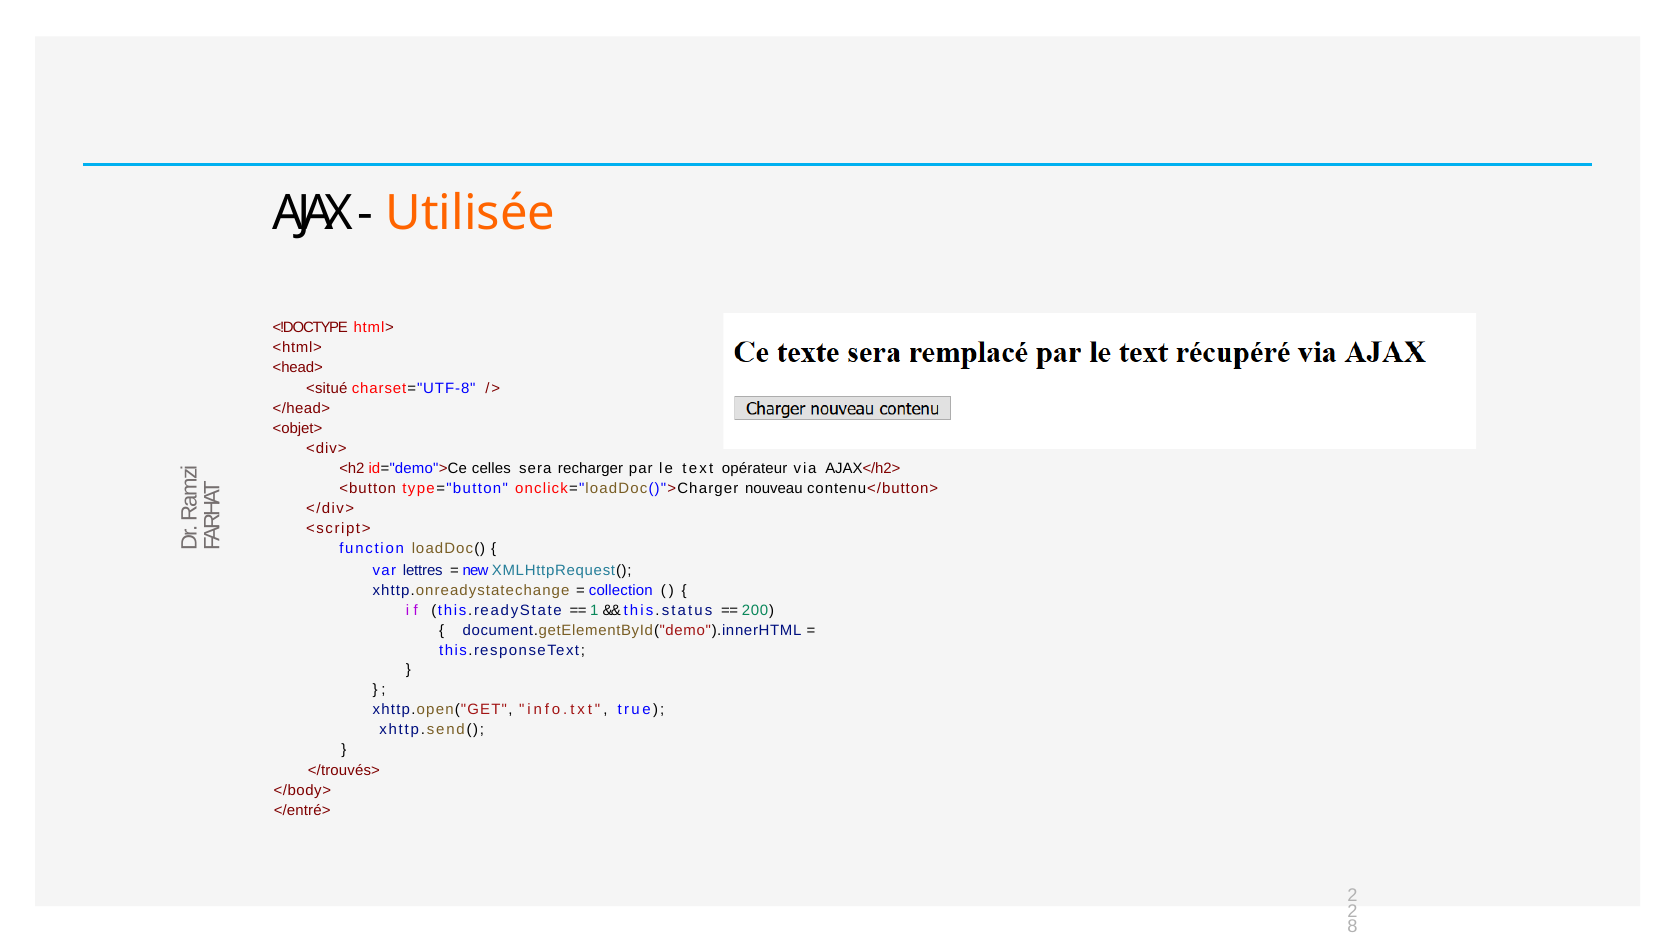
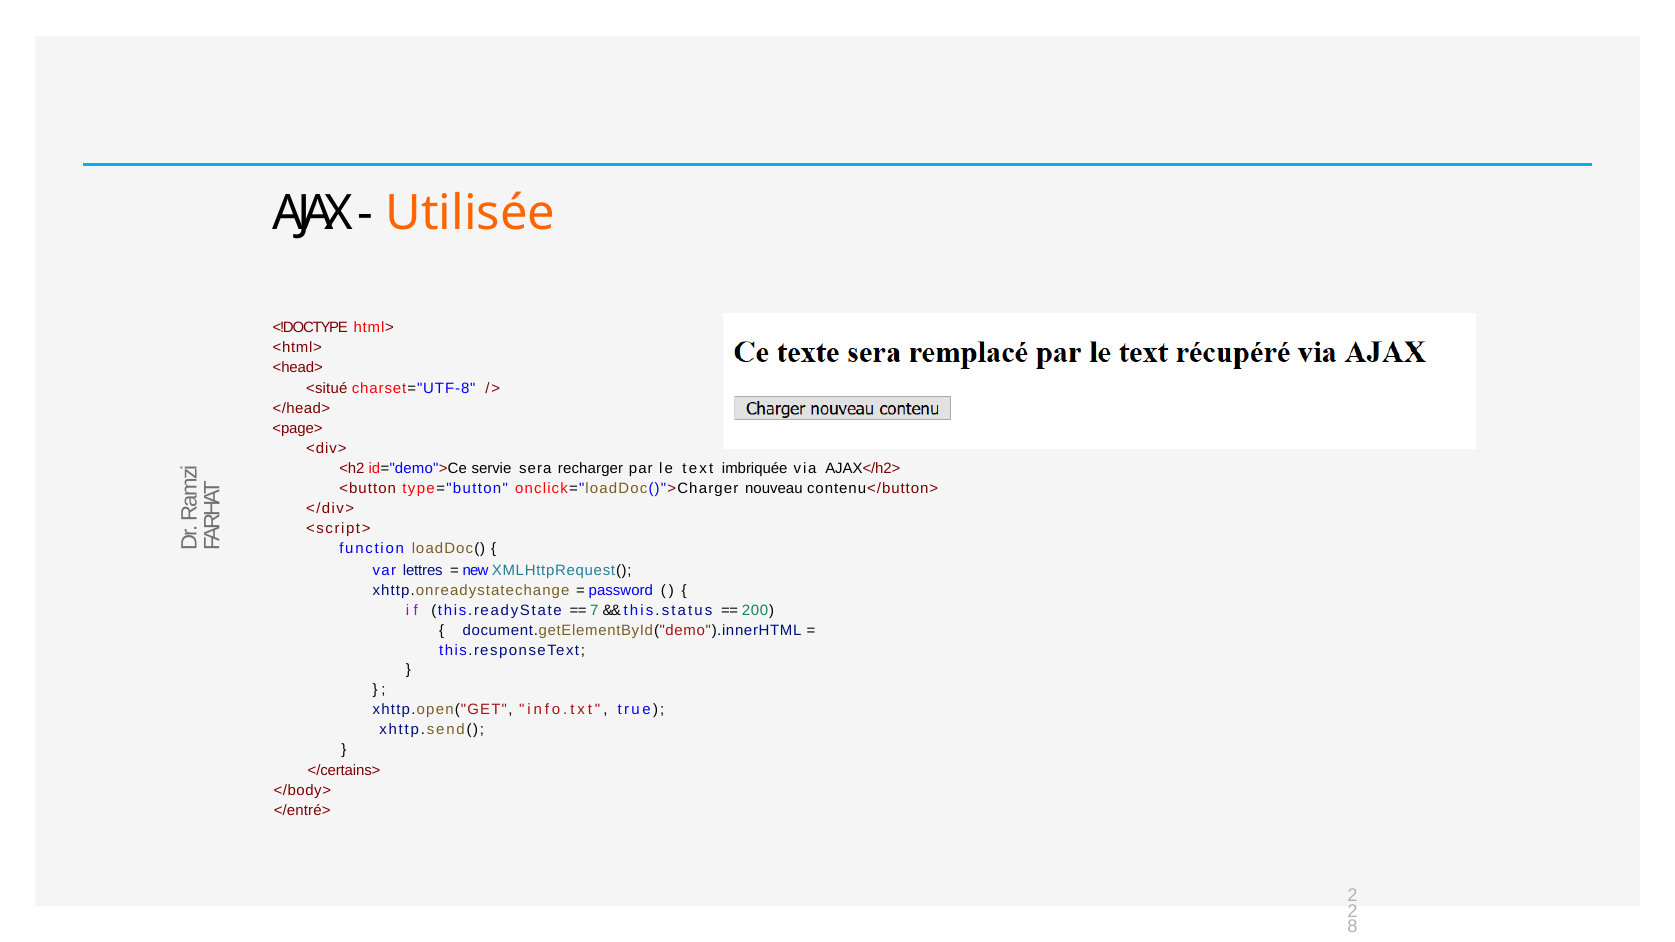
<objet>: <objet> -> <page> (297, 428)
celles: celles -> servie (491, 469)
opérateur: opérateur -> imbriquée (755, 469)
collection: collection -> password (621, 590)
1: 1 -> 7 (594, 611)
</trouvés>: </trouvés> -> </certains> (344, 770)
